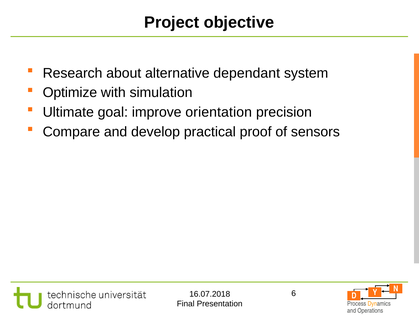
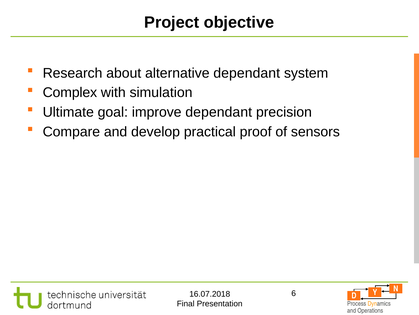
Optimize: Optimize -> Complex (70, 92)
improve orientation: orientation -> dependant (219, 112)
